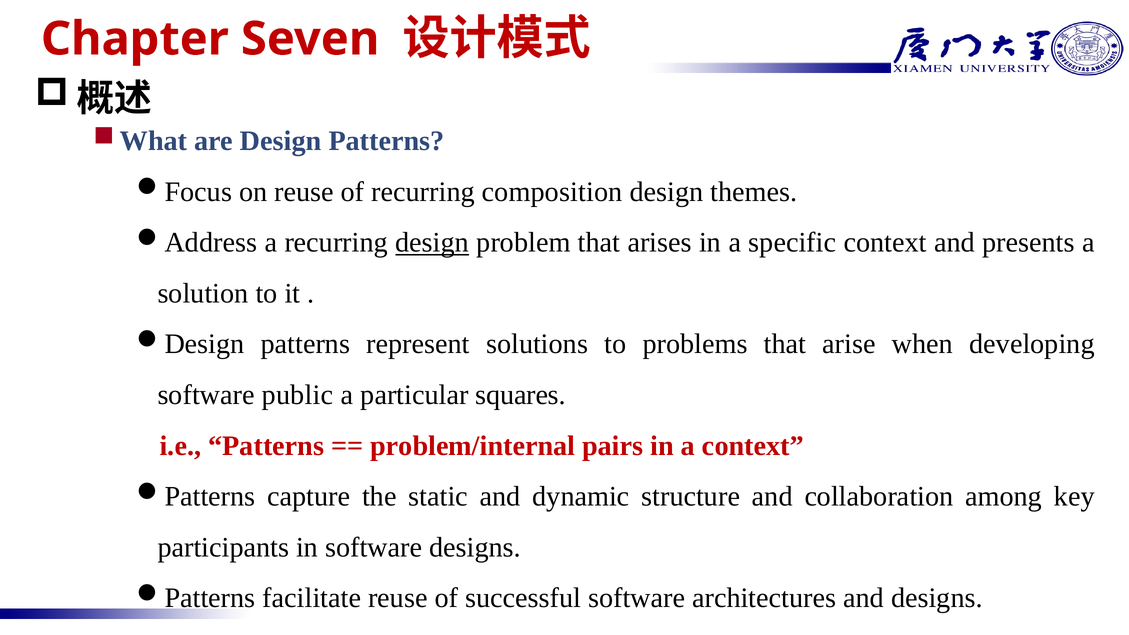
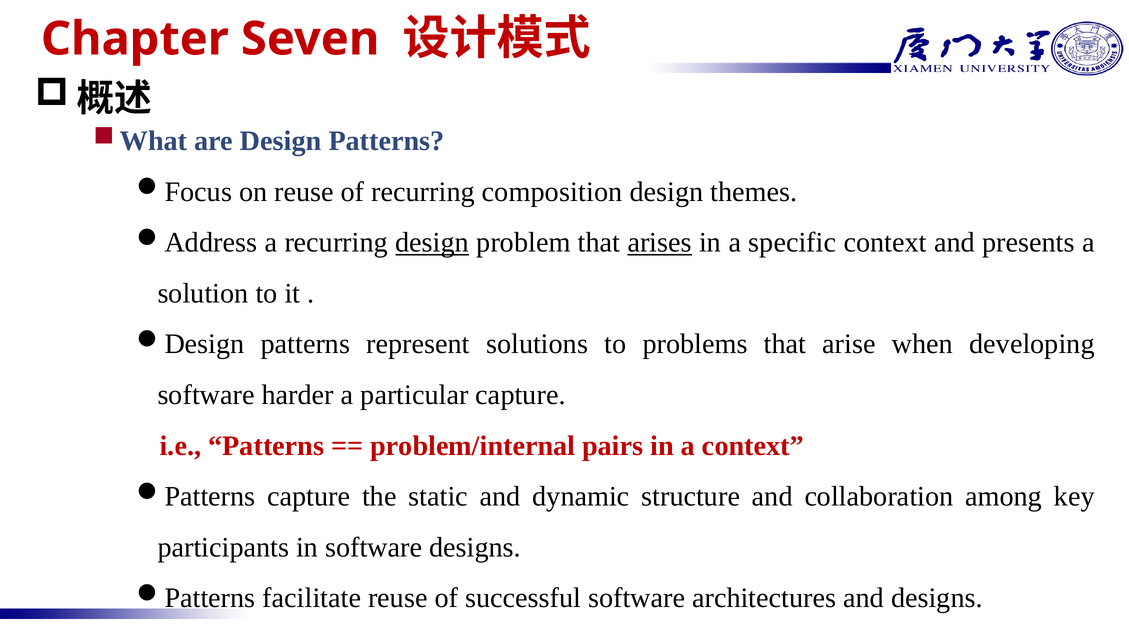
arises underline: none -> present (660, 243)
public: public -> harder (298, 395)
particular squares: squares -> capture (521, 395)
